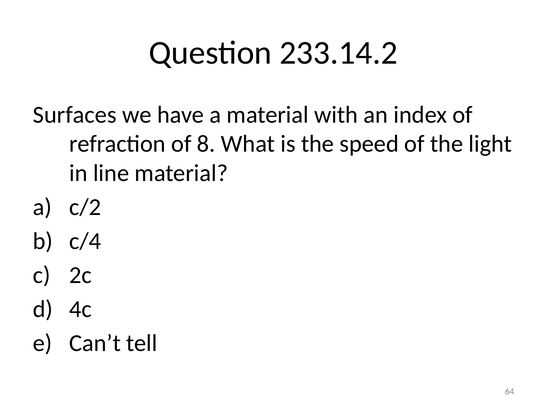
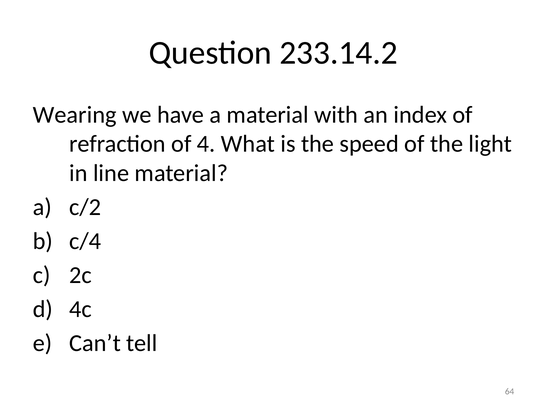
Surfaces: Surfaces -> Wearing (75, 115)
8: 8 -> 4 (206, 144)
